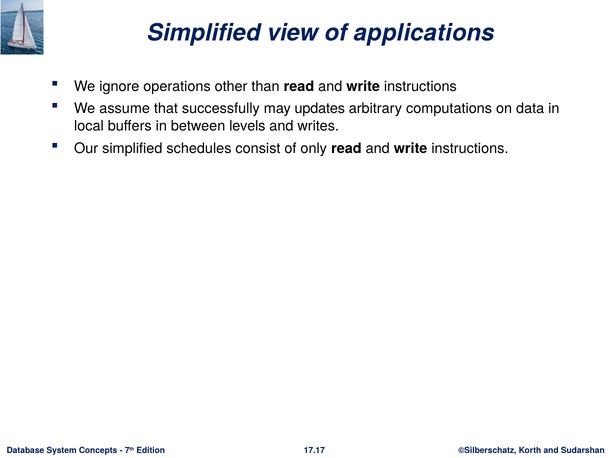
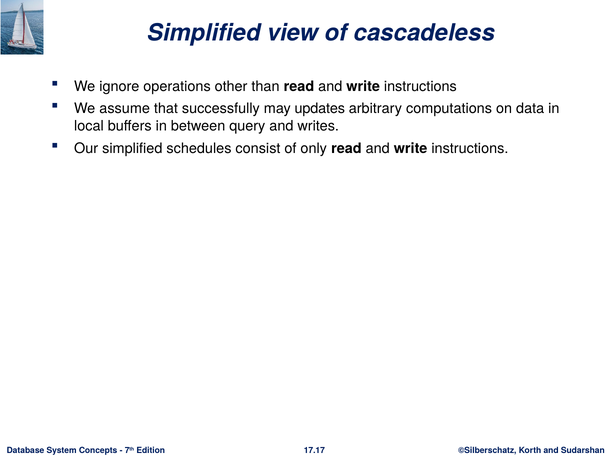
applications: applications -> cascadeless (424, 33)
levels: levels -> query (247, 126)
